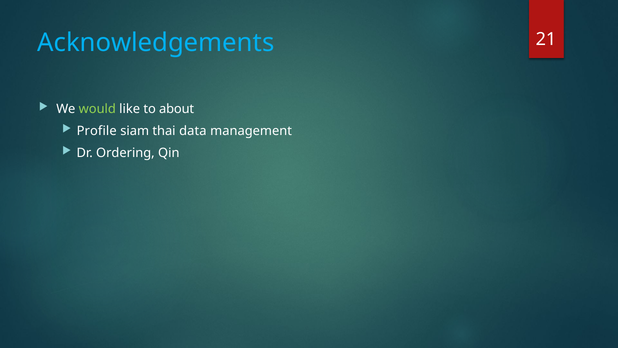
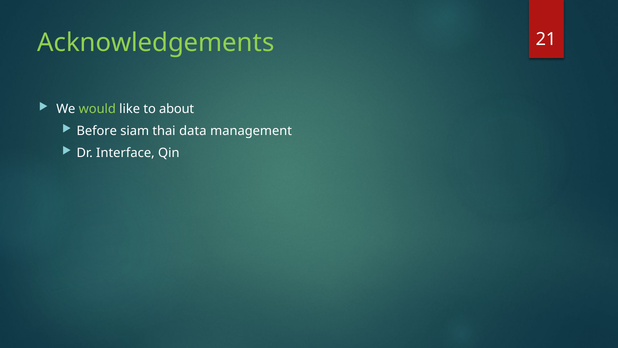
Acknowledgements colour: light blue -> light green (156, 43)
Profile: Profile -> Before (97, 131)
Ordering: Ordering -> Interface (125, 153)
